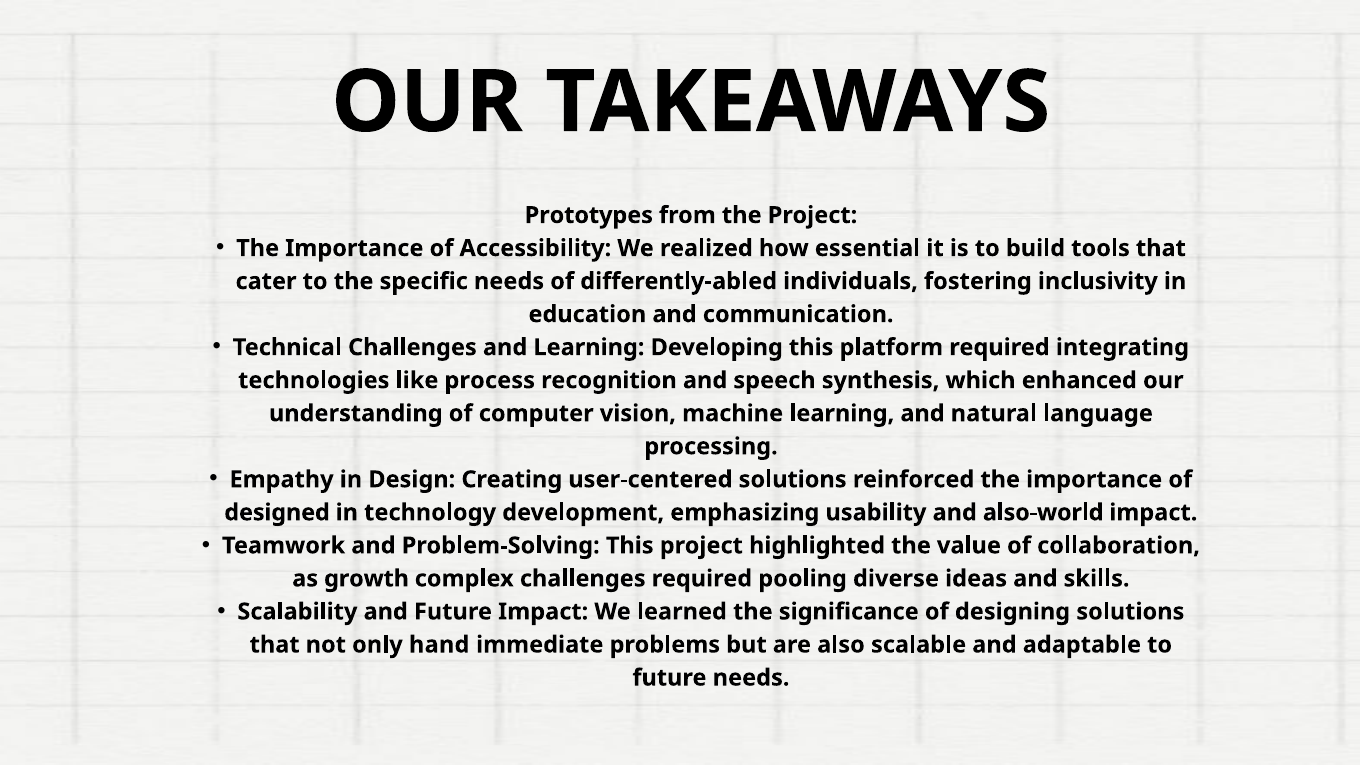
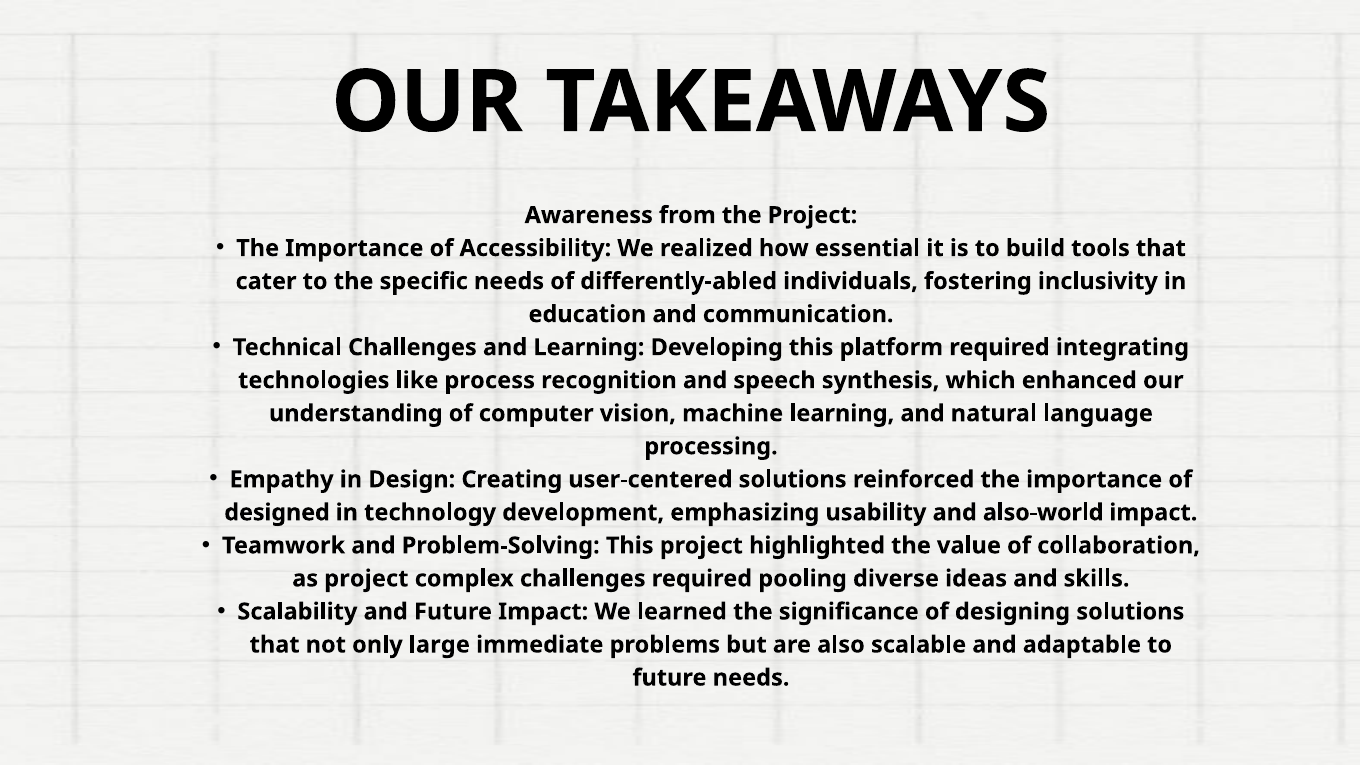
Prototypes: Prototypes -> Awareness (589, 215)
as growth: growth -> project (366, 579)
hand: hand -> large (439, 645)
